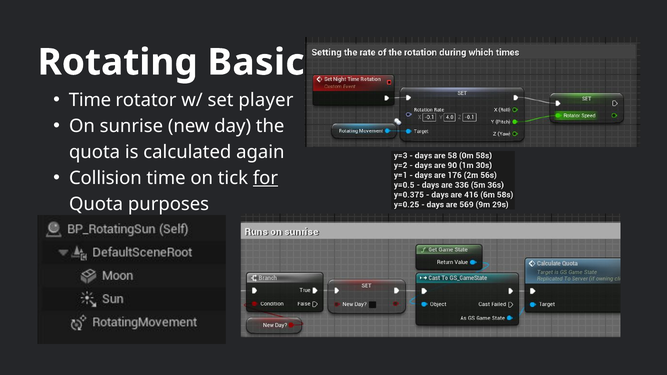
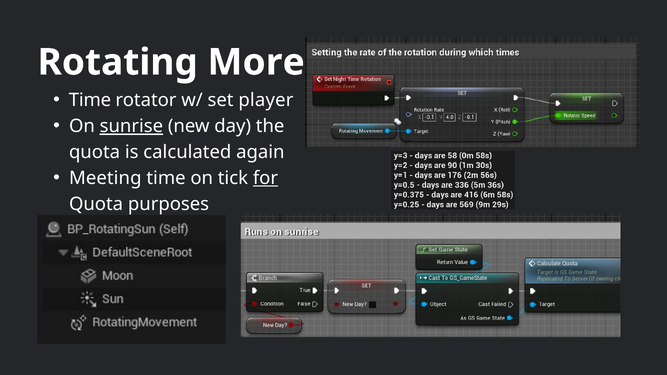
Basic: Basic -> More (256, 62)
sunrise underline: none -> present (131, 126)
Collision: Collision -> Meeting (105, 178)
